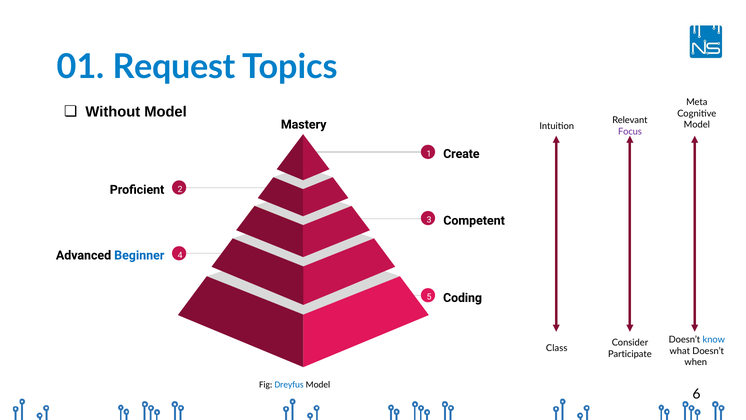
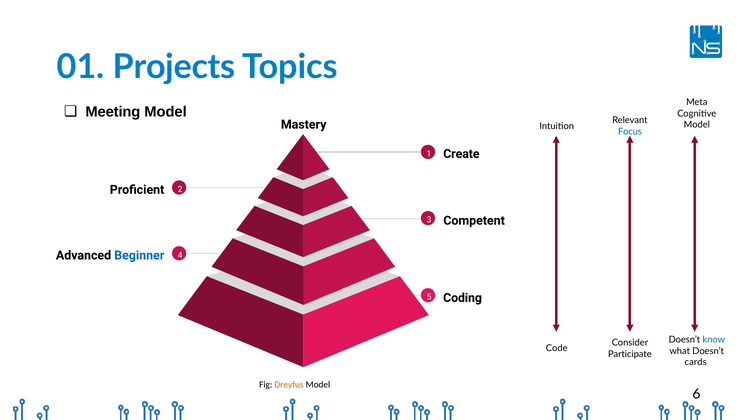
Request: Request -> Projects (174, 67)
Without: Without -> Meeting (113, 112)
Focus colour: purple -> blue (630, 131)
Class: Class -> Code (557, 348)
when: when -> cards (696, 362)
Dreyfus colour: blue -> orange (289, 384)
